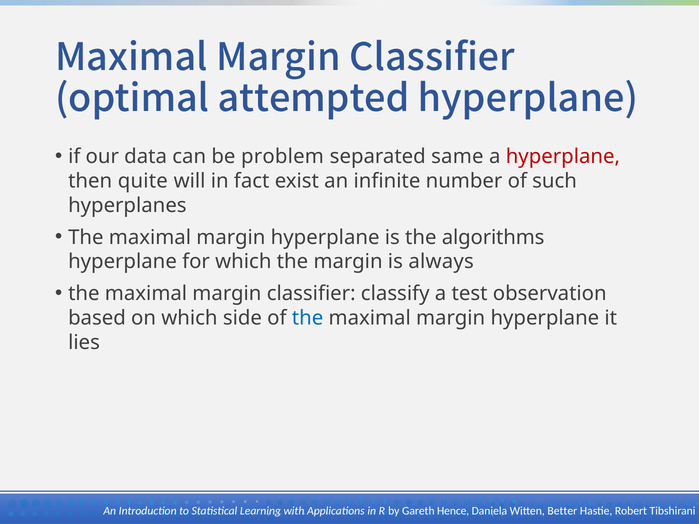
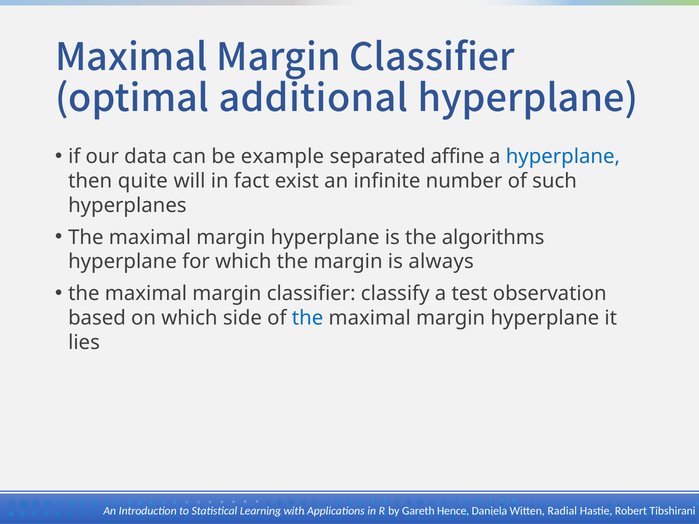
attempted: attempted -> additional (313, 99)
problem: problem -> example (282, 157)
same: same -> affine (458, 157)
hyperplane colour: red -> blue (563, 157)
Better: Better -> Radial (562, 511)
